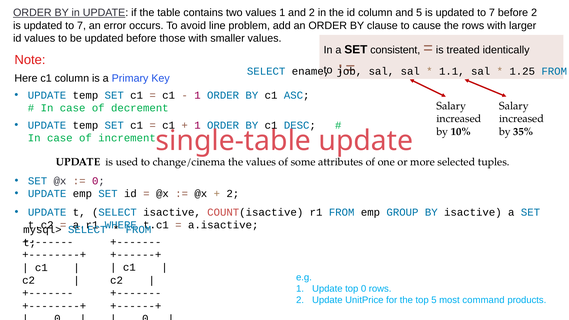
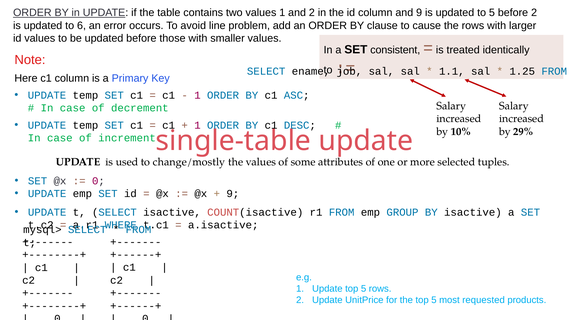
and 5: 5 -> 9 (419, 13)
7: 7 -> 5 (492, 13)
7: 7 -> 6 (82, 26)
35%: 35% -> 29% (523, 132)
change/cinema: change/cinema -> change/mostly (189, 162)
2: 2 -> 9 (233, 194)
Update top 0: 0 -> 5 (364, 289)
command: command -> requested (484, 300)
